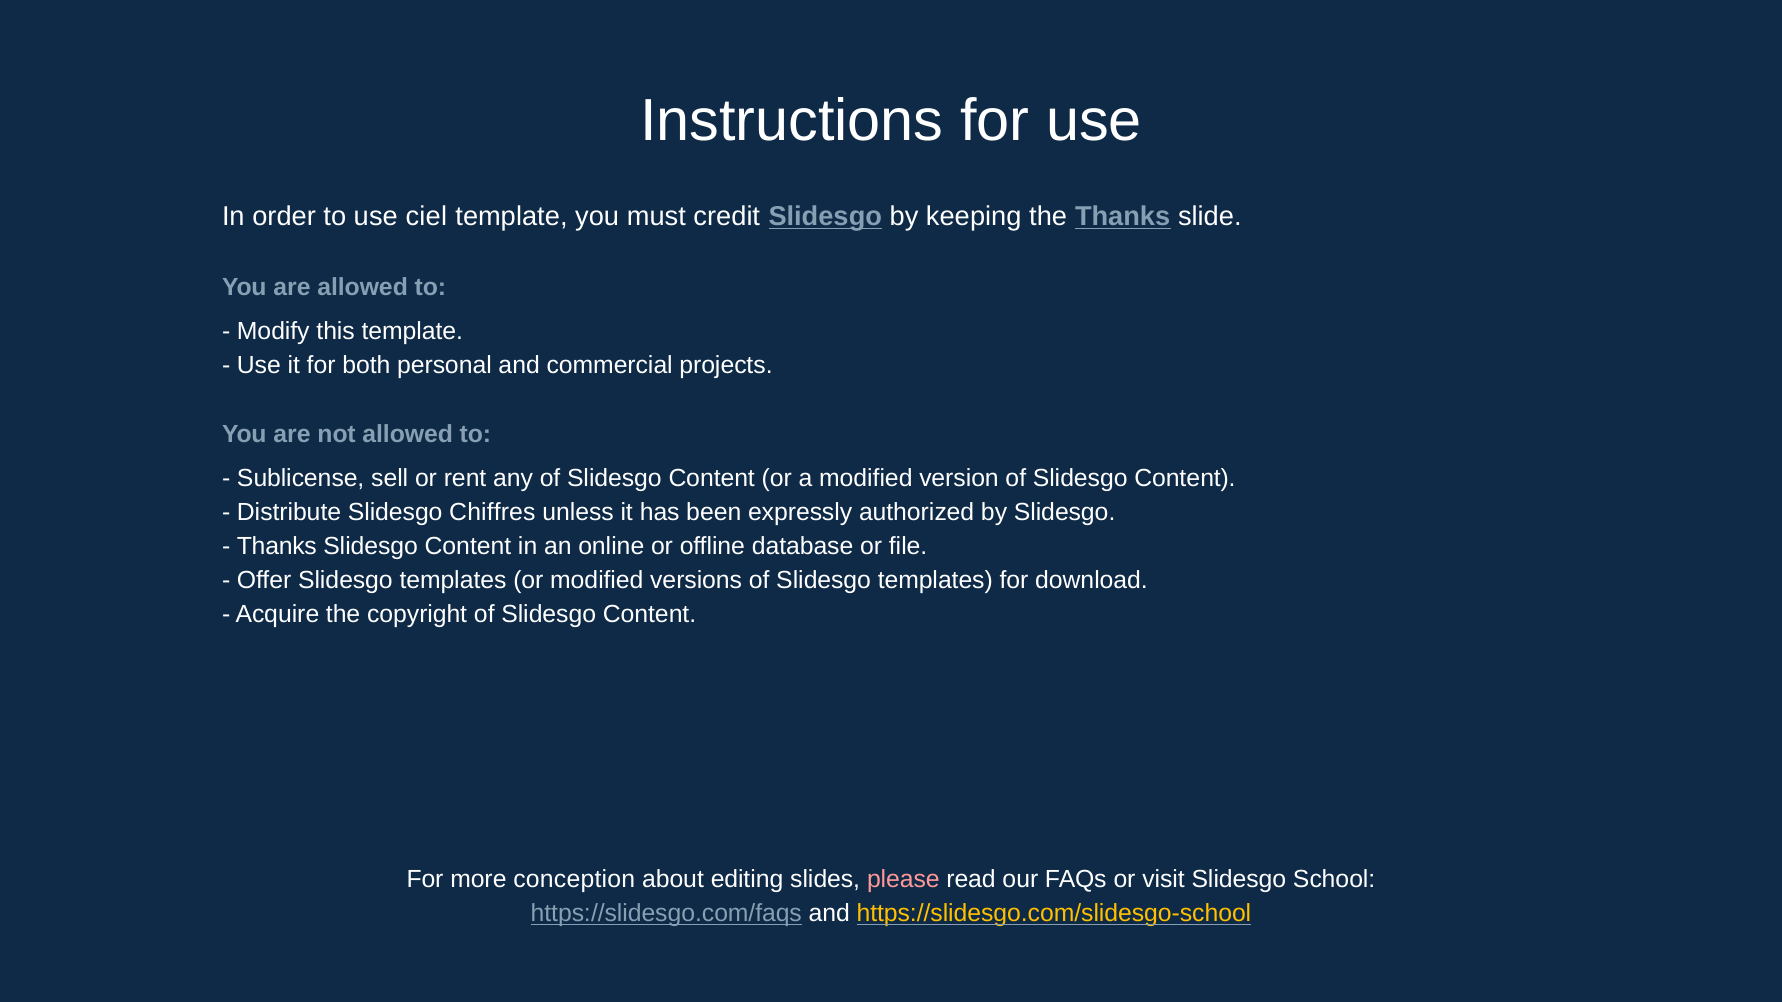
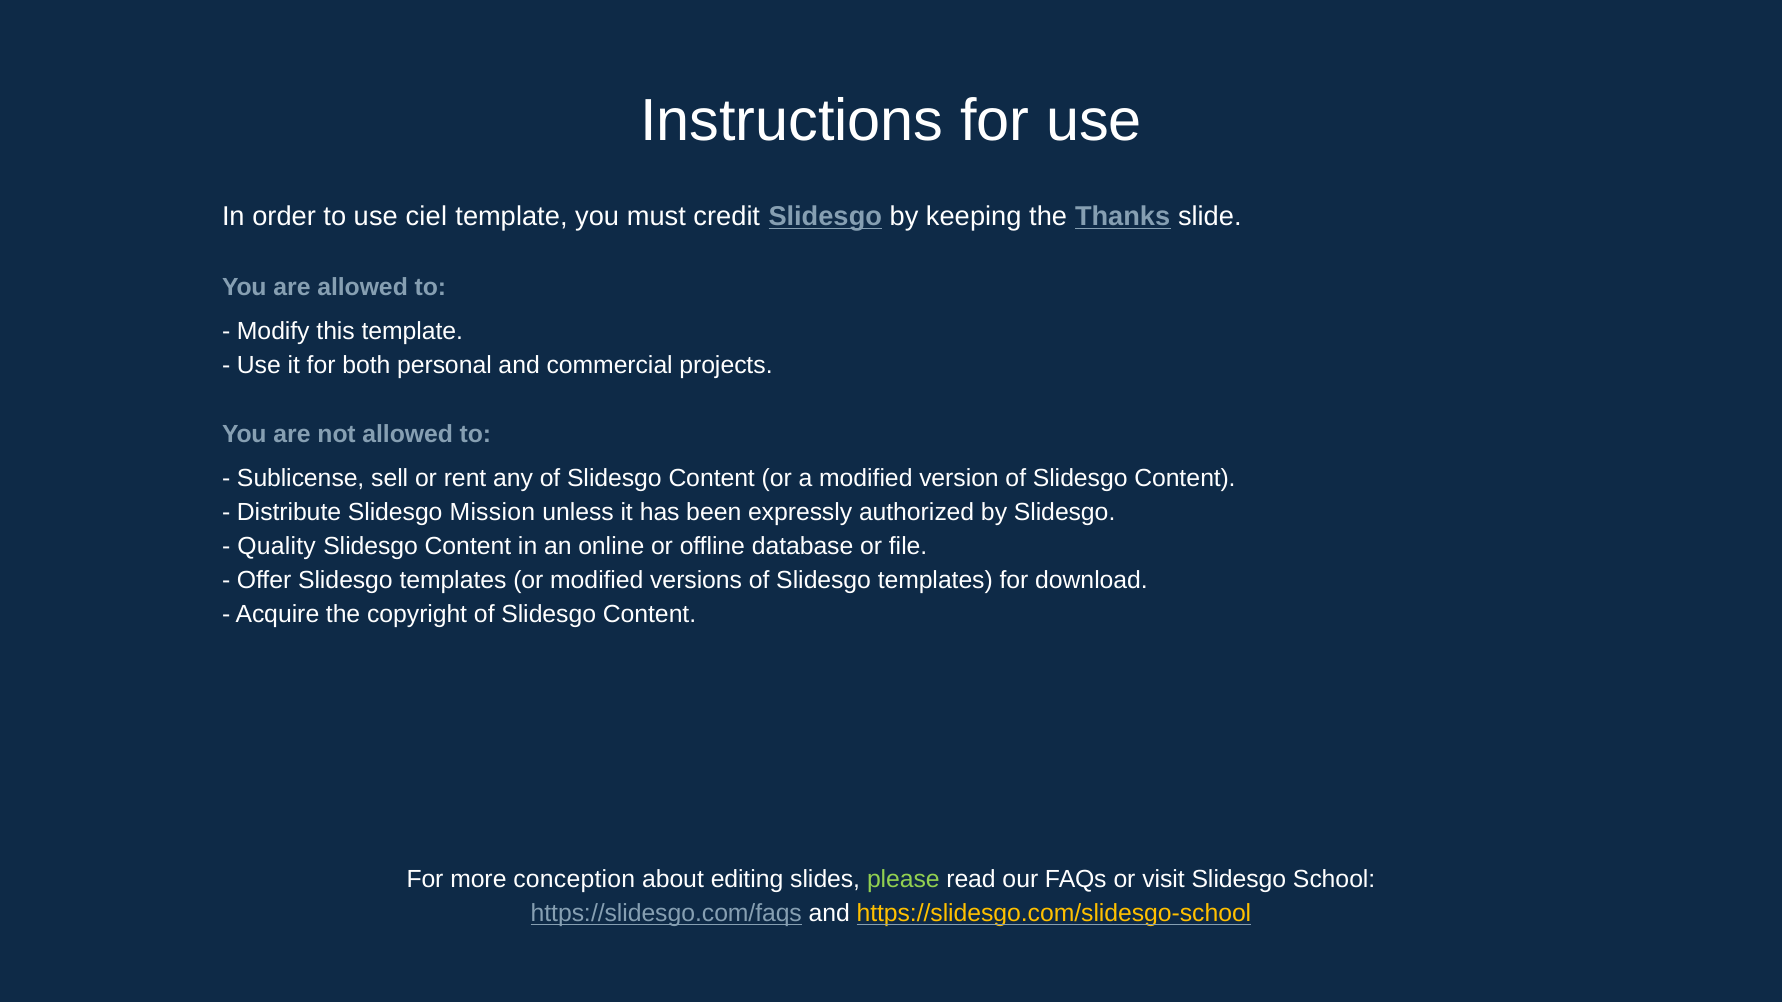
Chiffres: Chiffres -> Mission (492, 512)
Thanks: Thanks -> Quality (277, 546)
please colour: pink -> light green (903, 880)
